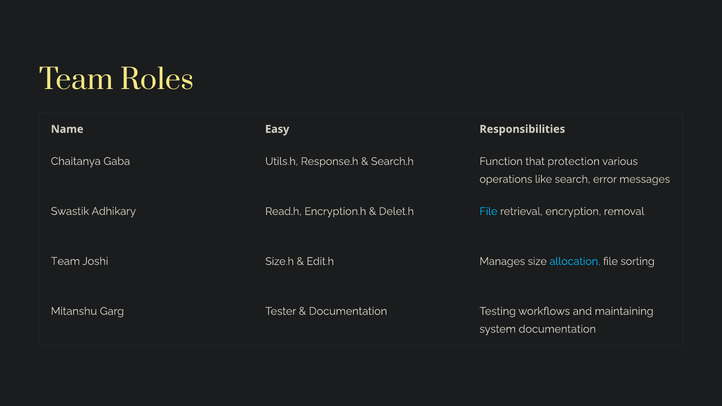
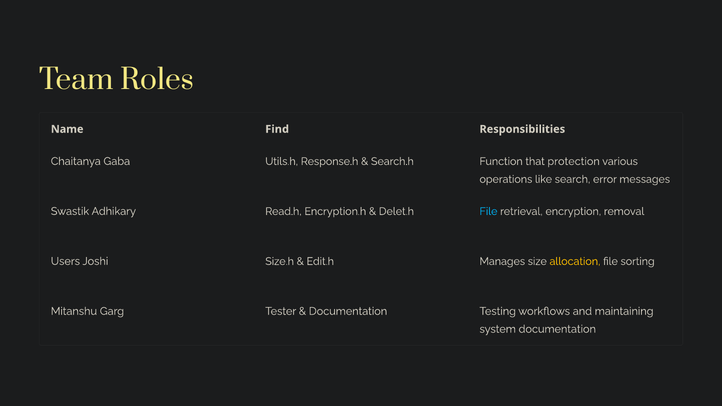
Easy: Easy -> Find (277, 129)
Team: Team -> Users (65, 261)
allocation colour: light blue -> yellow (575, 261)
